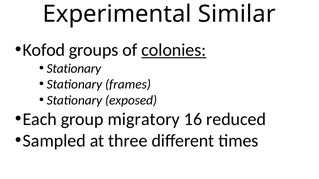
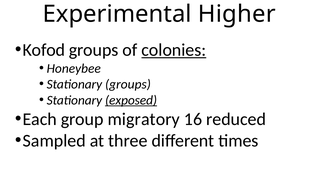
Similar: Similar -> Higher (237, 14)
Stationary: Stationary -> Honeybee (74, 69)
Stationary frames: frames -> groups (128, 85)
exposed underline: none -> present (131, 100)
